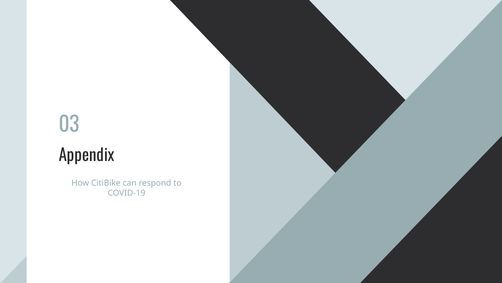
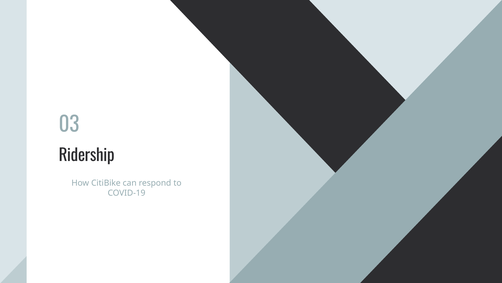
Appendix: Appendix -> Ridership (87, 155)
